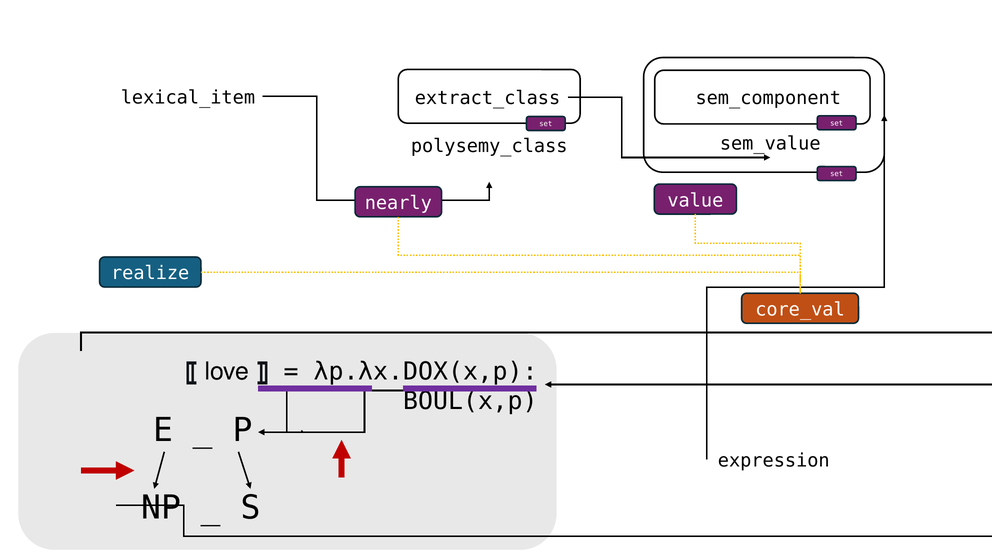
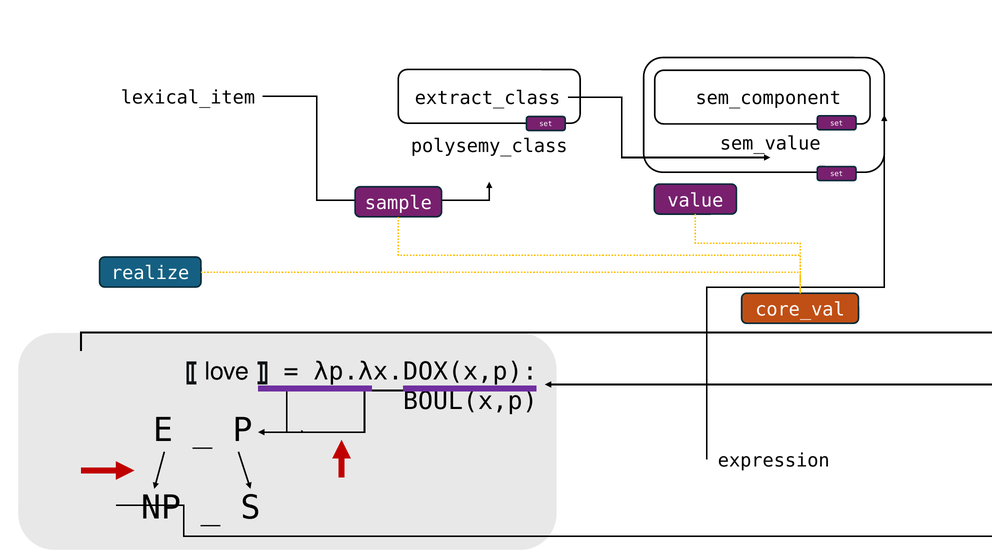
nearly: nearly -> sample (398, 203)
